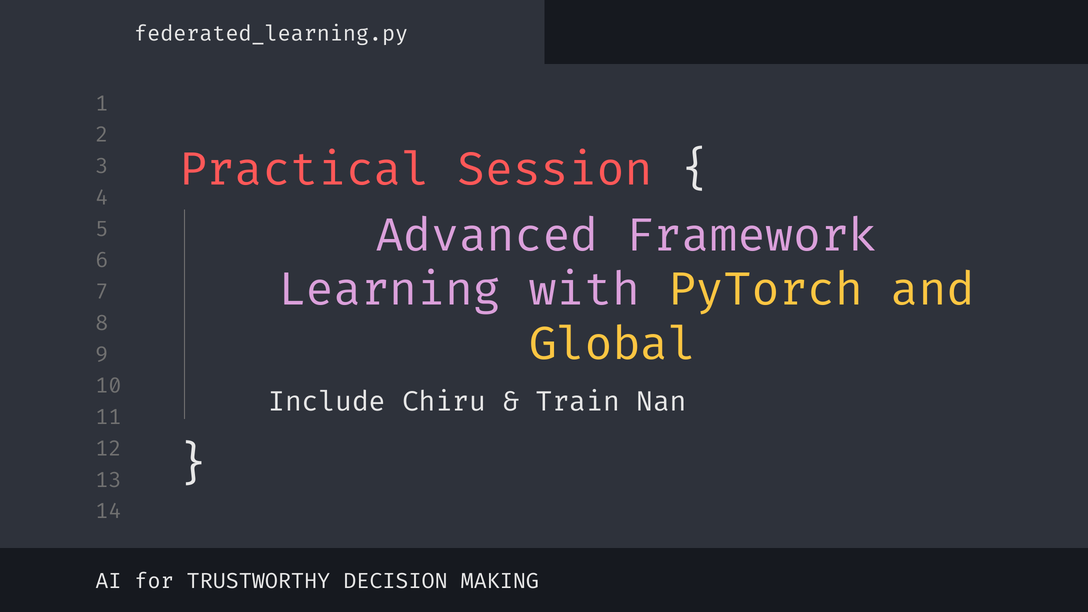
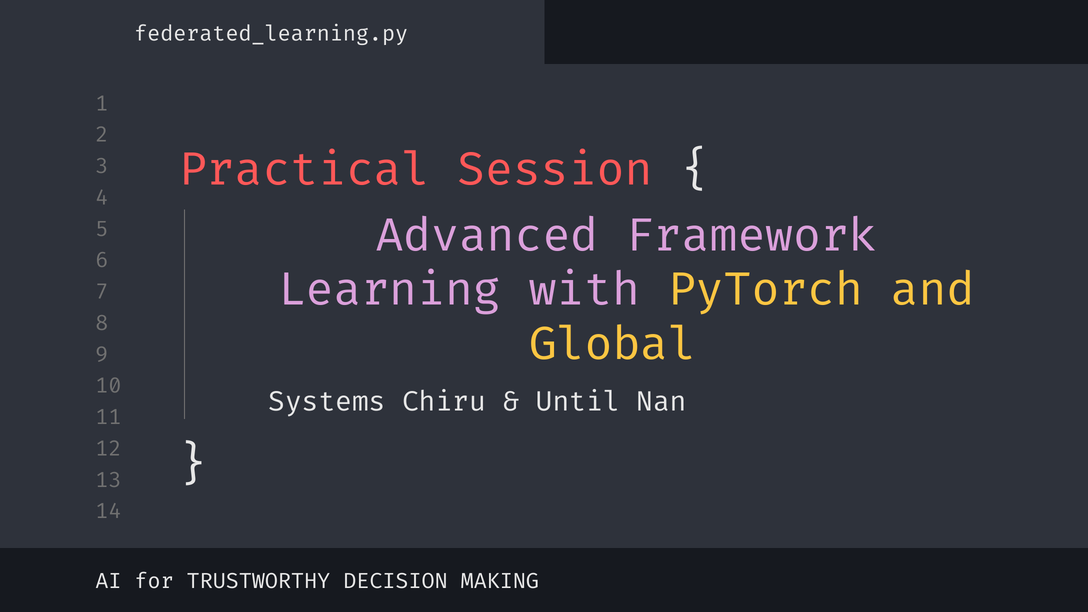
Include: Include -> Systems (327, 402)
Train: Train -> Until (578, 402)
